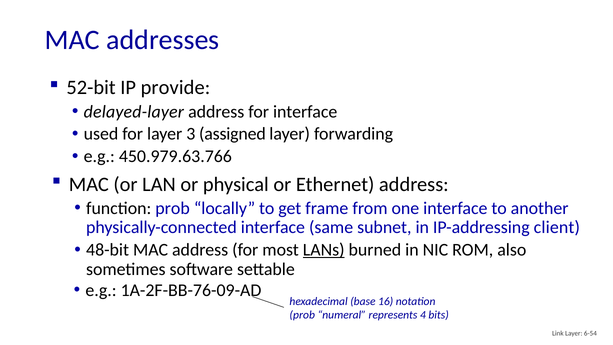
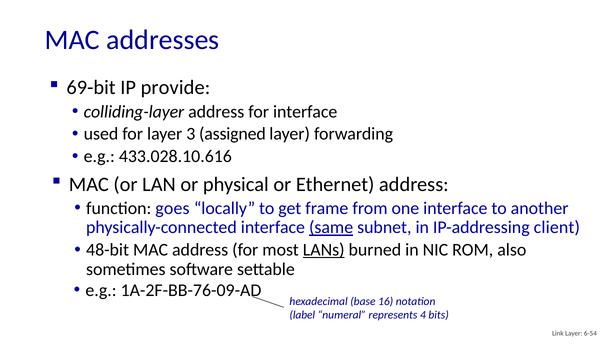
52-bit: 52-bit -> 69-bit (91, 88)
delayed-layer: delayed-layer -> colliding-layer (134, 112)
450.979.63.766: 450.979.63.766 -> 433.028.10.616 (175, 156)
function prob: prob -> goes (172, 208)
same underline: none -> present (331, 227)
prob: prob -> label (302, 315)
